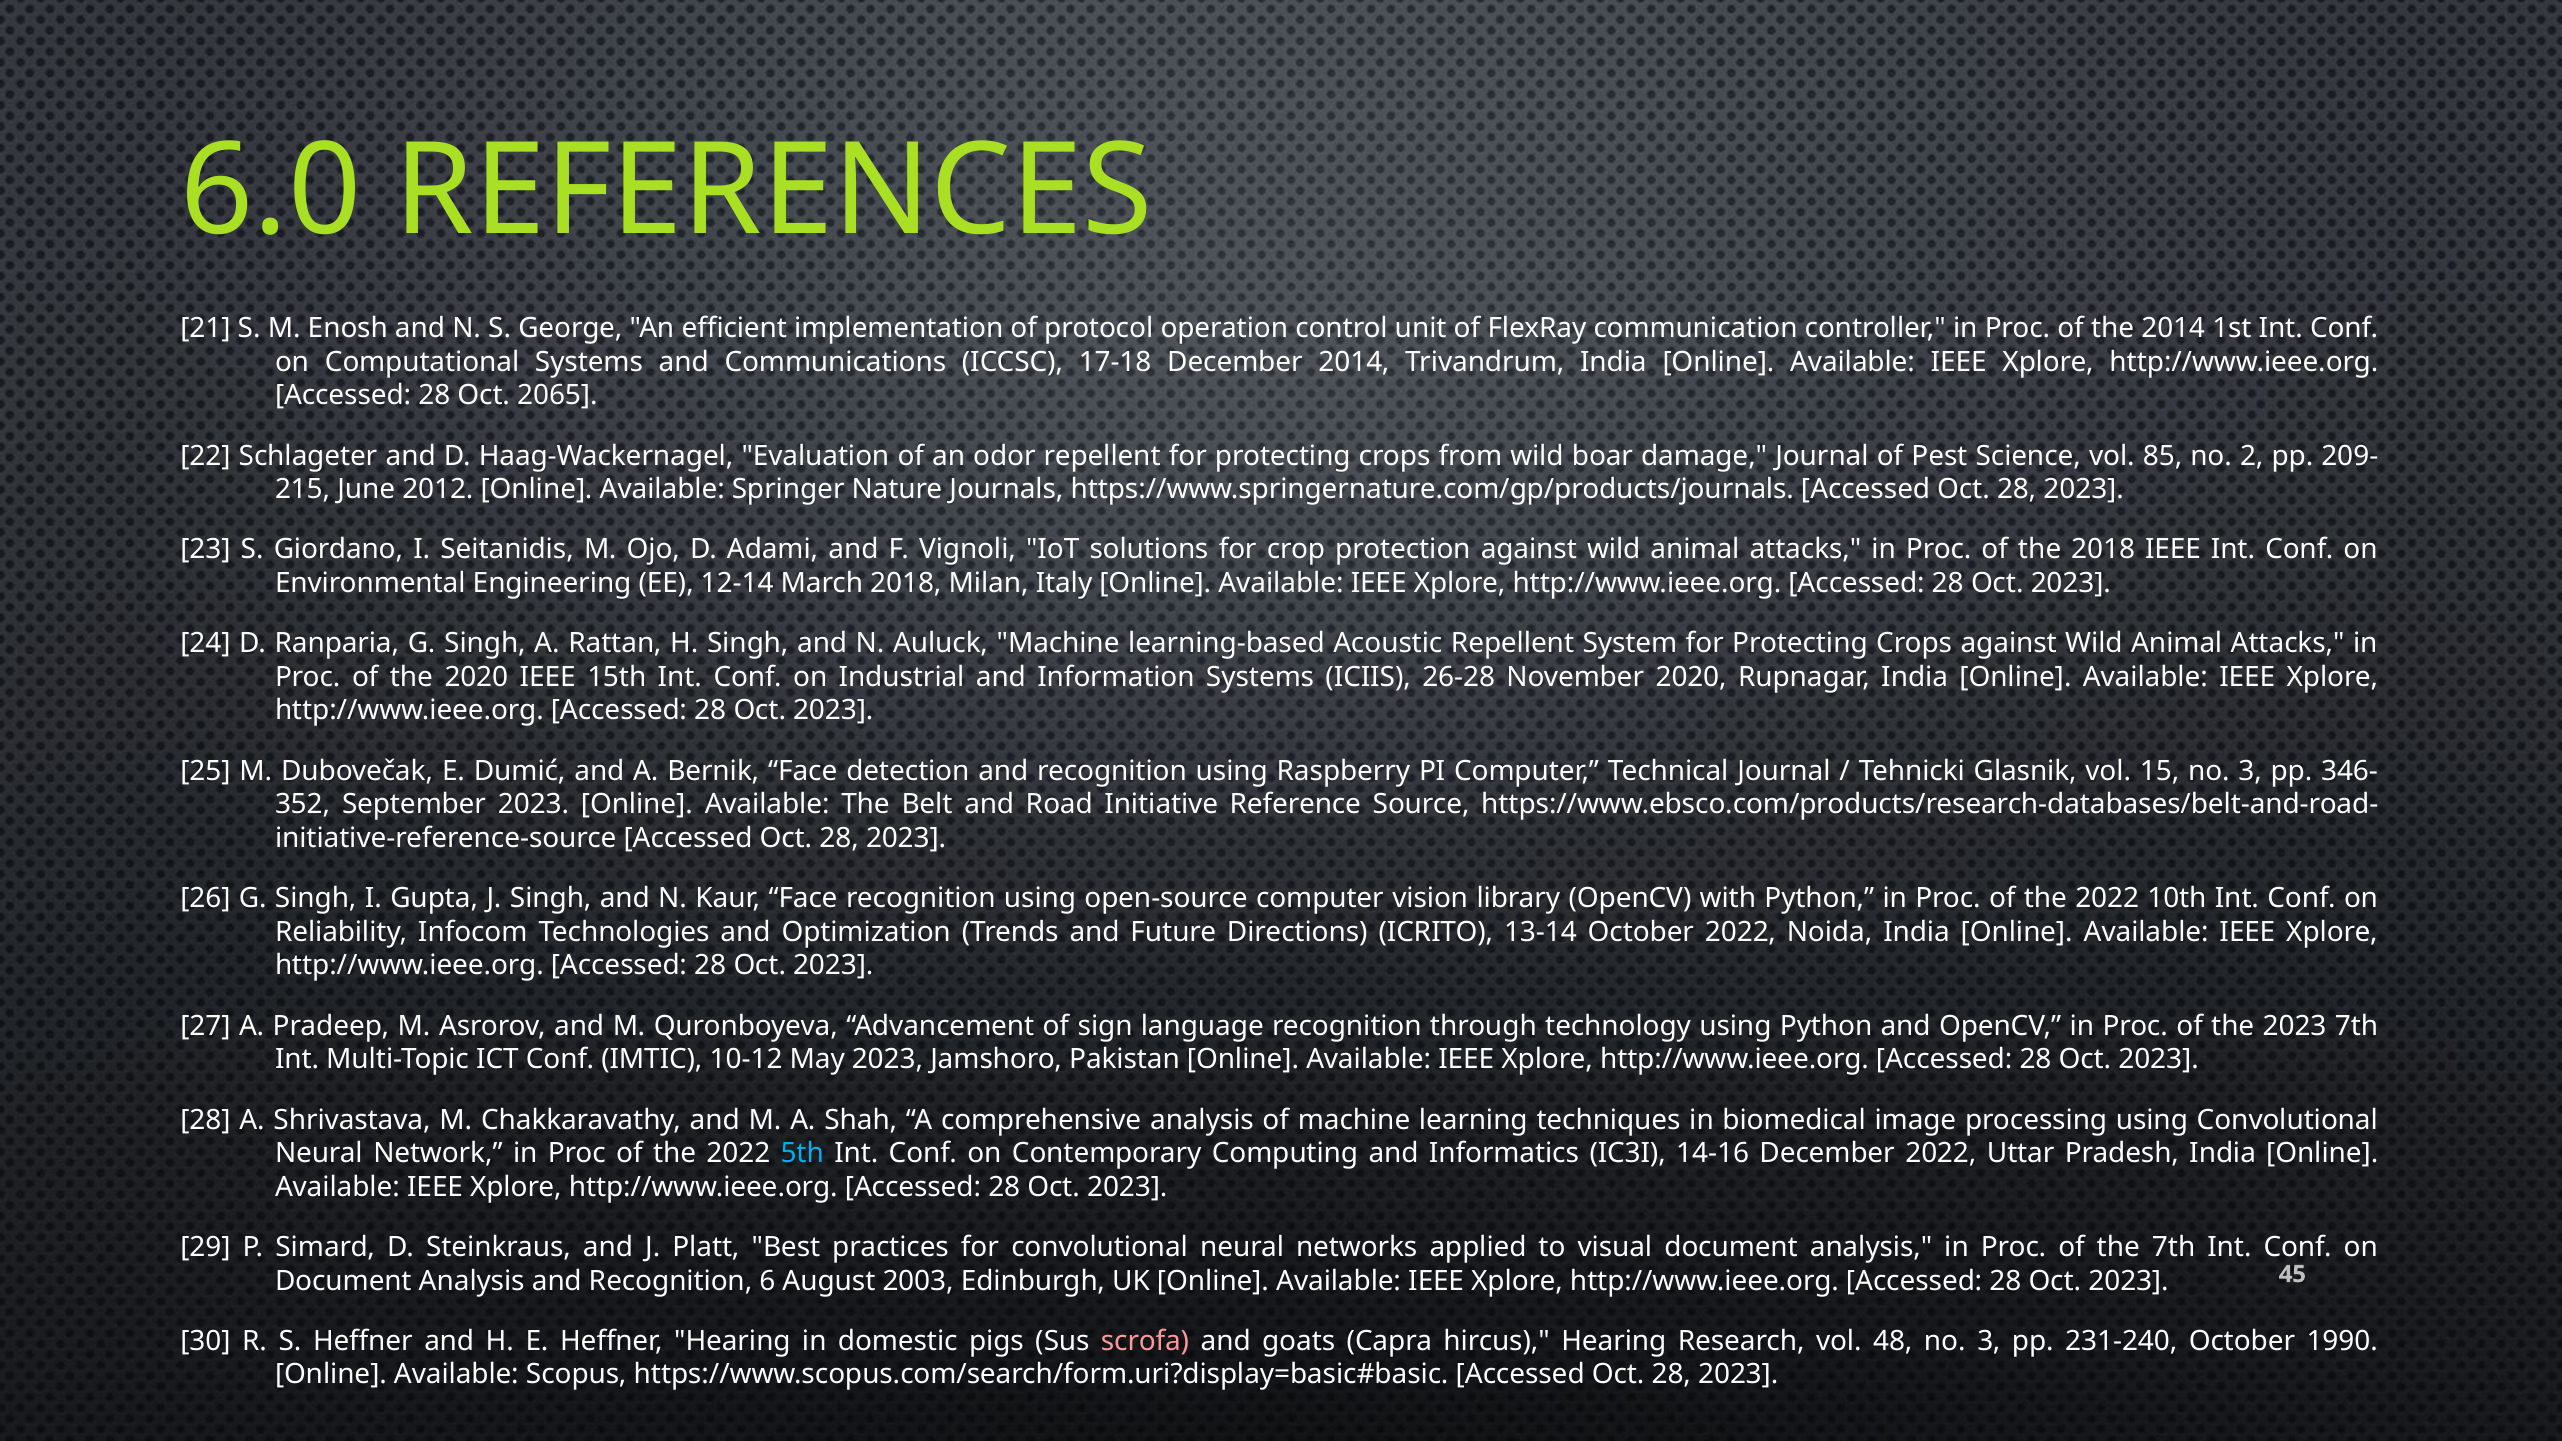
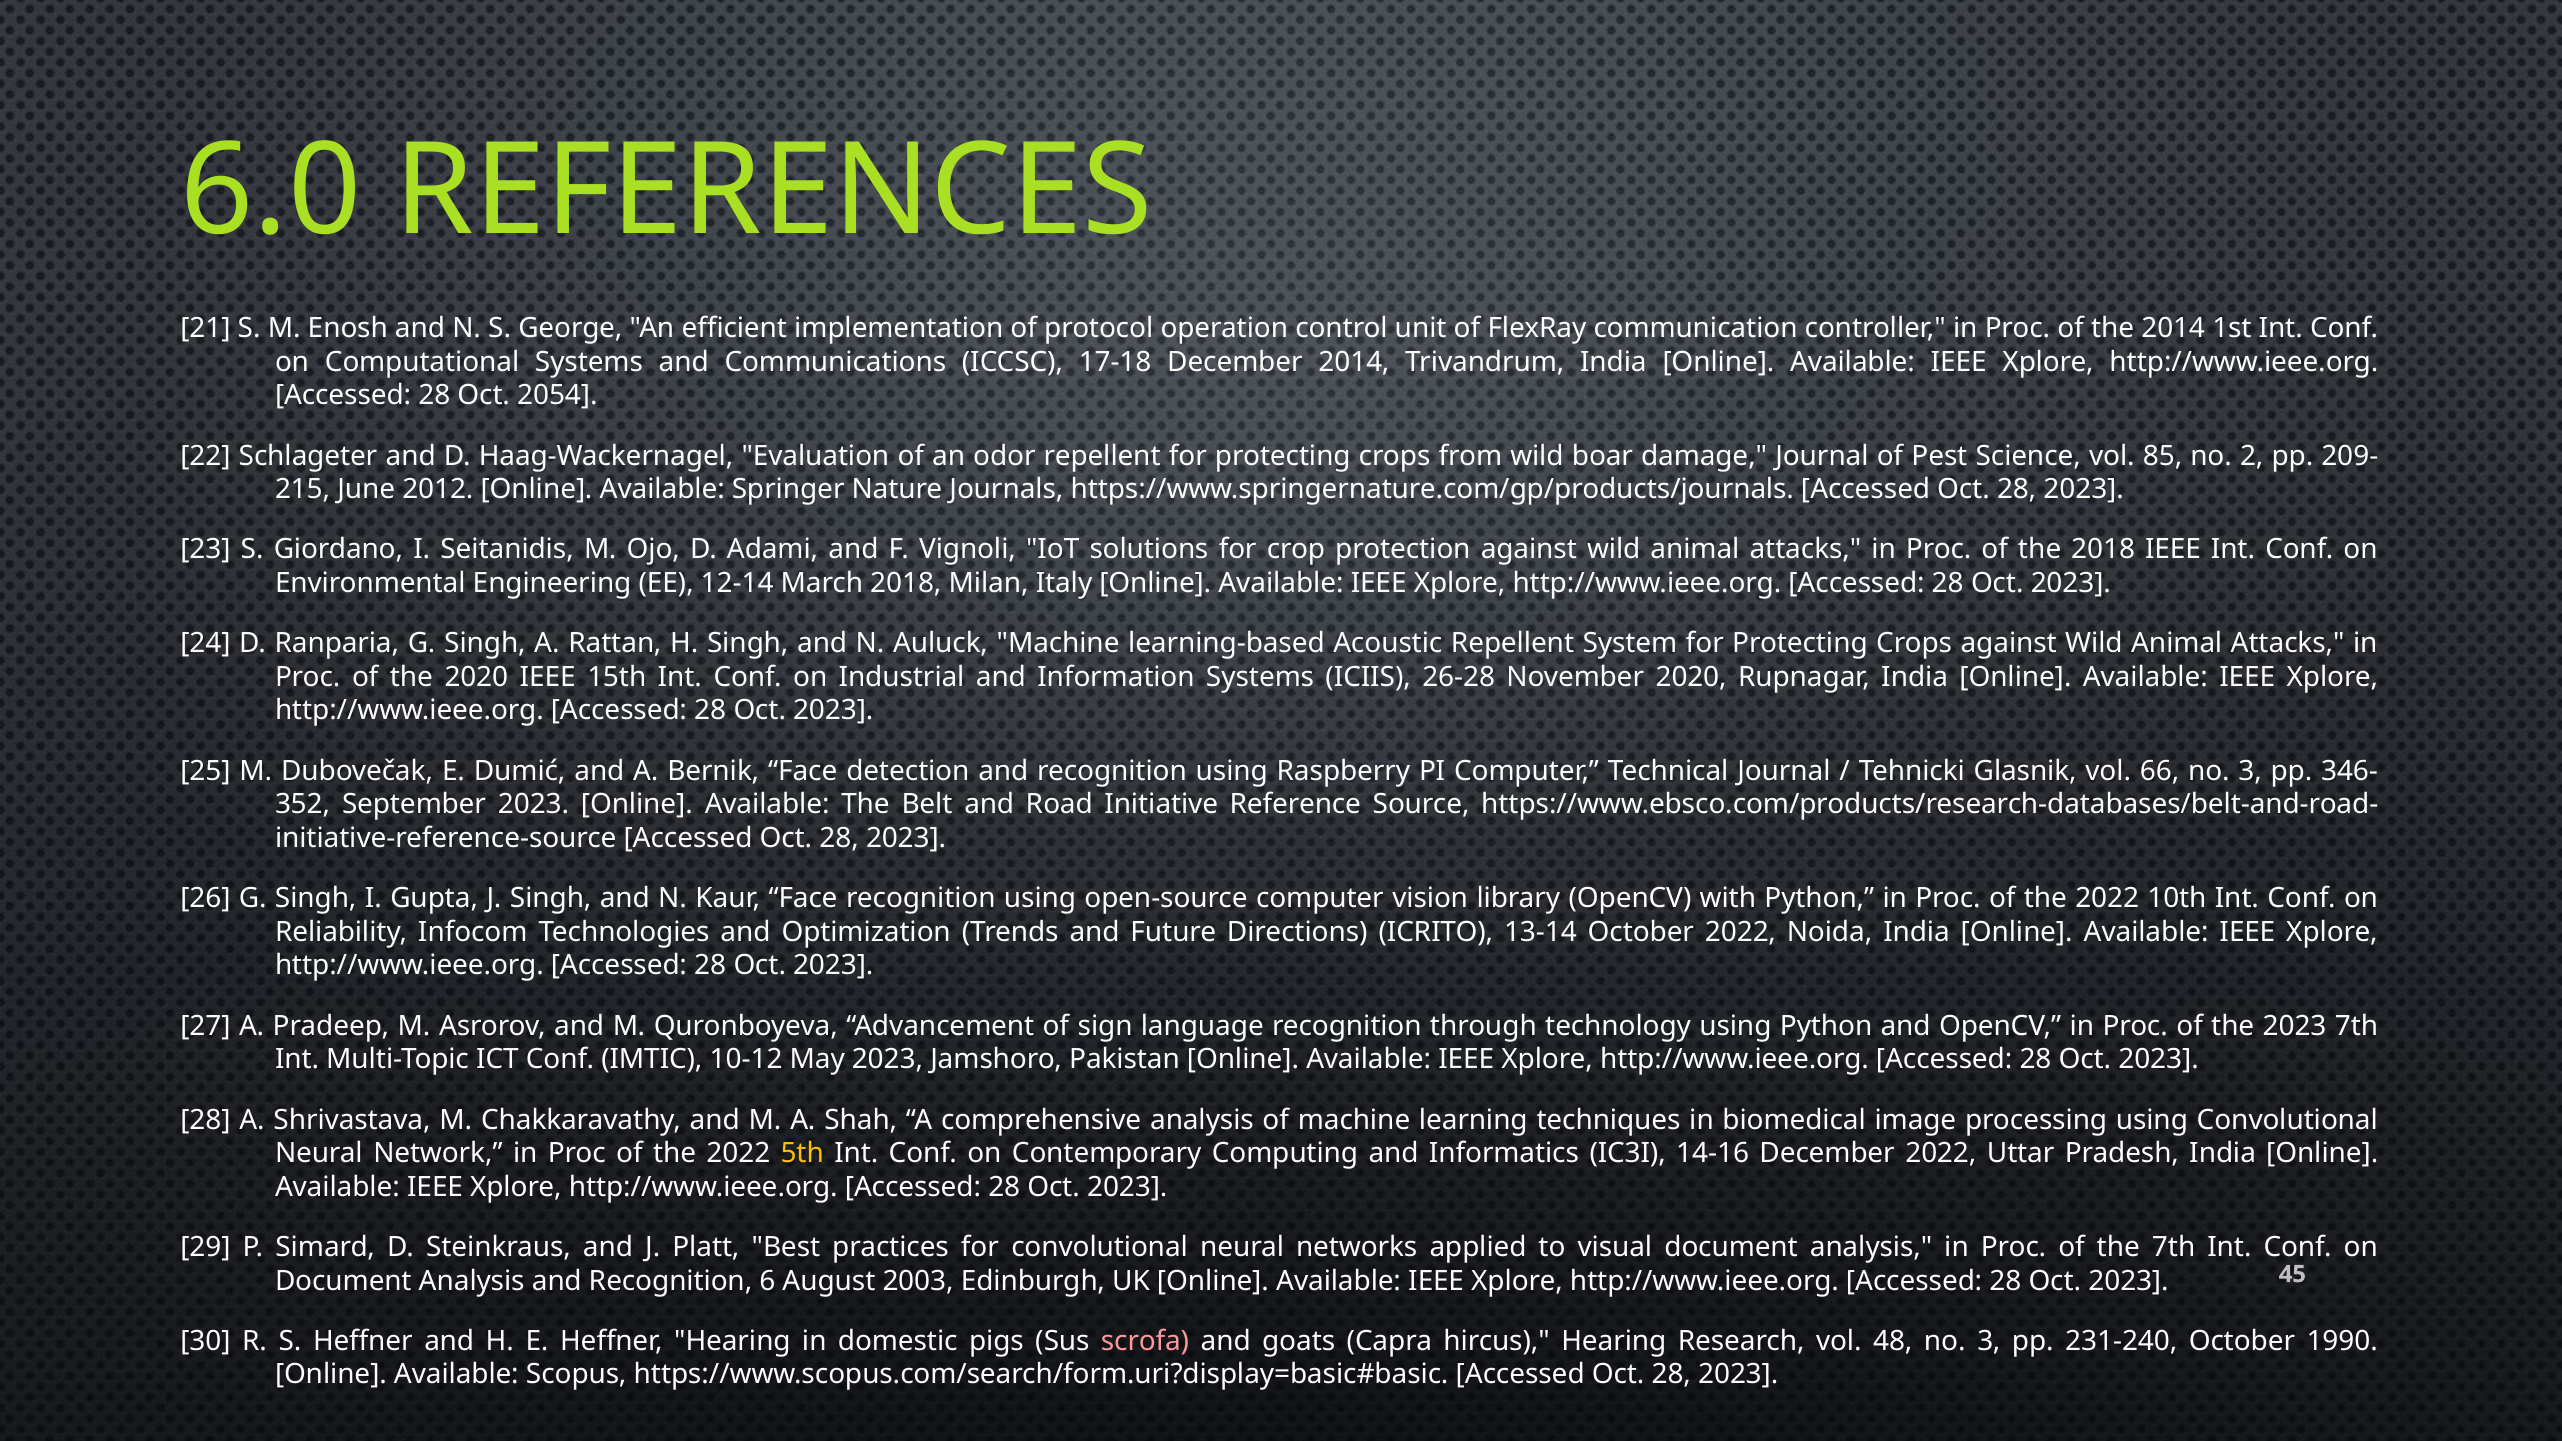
2065: 2065 -> 2054 (557, 396)
15: 15 -> 66 (2160, 771)
5th colour: light blue -> yellow (802, 1153)
